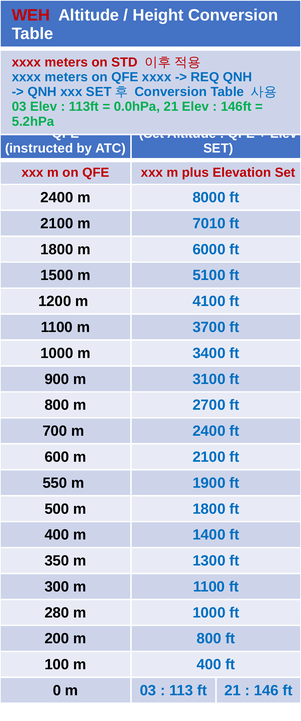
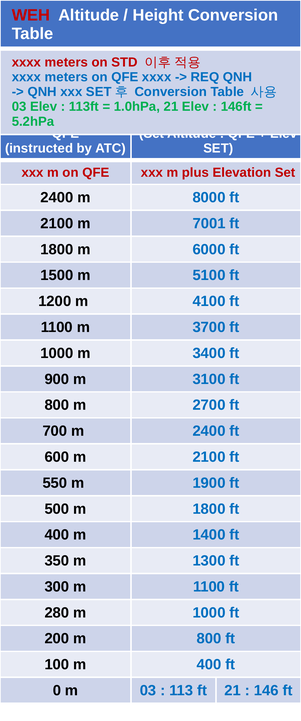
0.0hPa: 0.0hPa -> 1.0hPa (137, 107)
7010: 7010 -> 7001 (209, 223)
